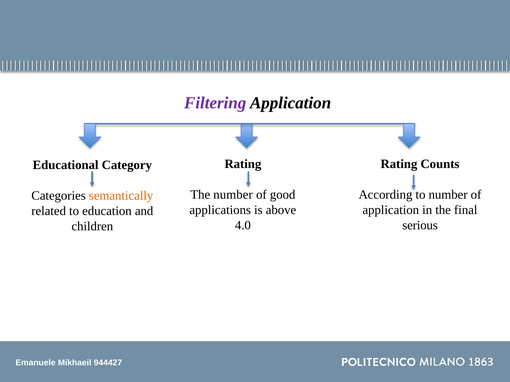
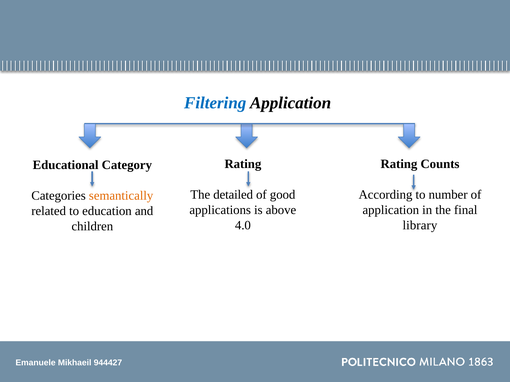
Filtering colour: purple -> blue (215, 103)
The number: number -> detailed (233, 195)
serious: serious -> library (420, 225)
